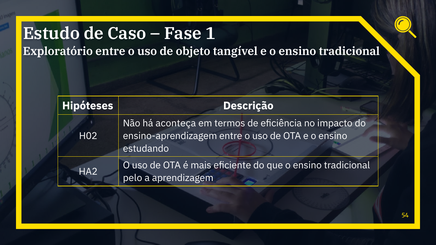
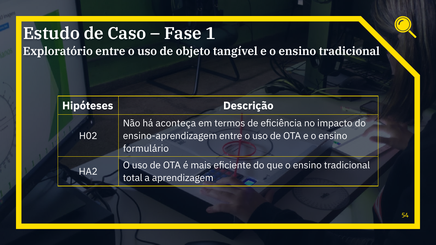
estudando: estudando -> formulário (146, 149)
pelo: pelo -> total (133, 178)
